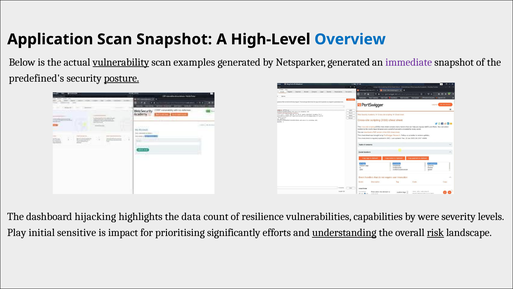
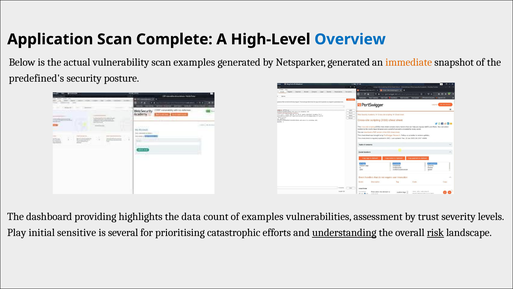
Scan Snapshot: Snapshot -> Complete (174, 39)
vulnerability underline: present -> none (121, 62)
immediate colour: purple -> orange (409, 62)
posture underline: present -> none (122, 78)
hijacking: hijacking -> providing (95, 216)
of resilience: resilience -> examples (263, 216)
capabilities: capabilities -> assessment (378, 216)
were: were -> trust (428, 216)
impact: impact -> several (123, 232)
significantly: significantly -> catastrophic (234, 232)
